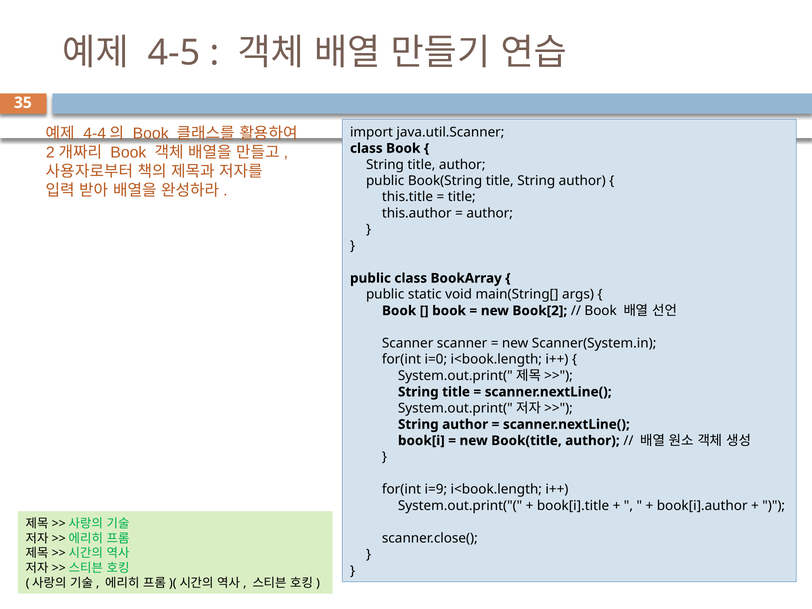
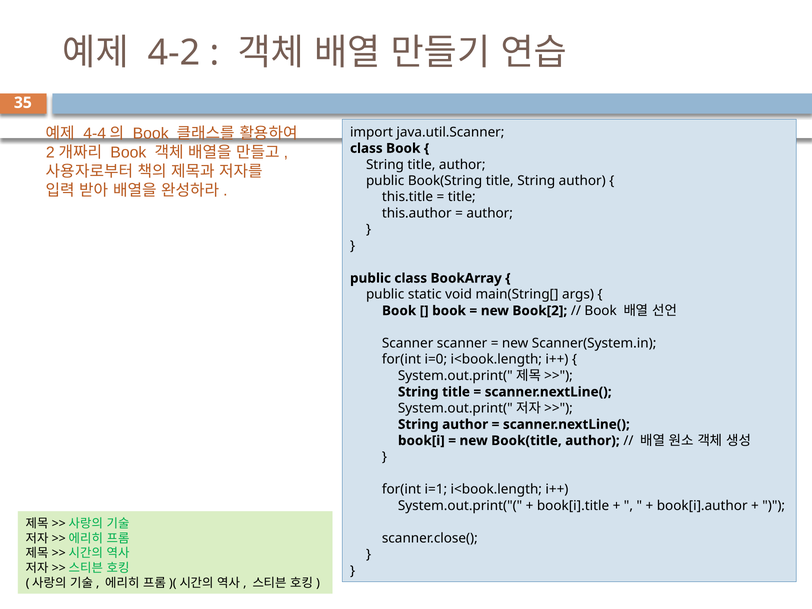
4-5: 4-5 -> 4-2 (174, 53)
i=9: i=9 -> i=1 (436, 489)
